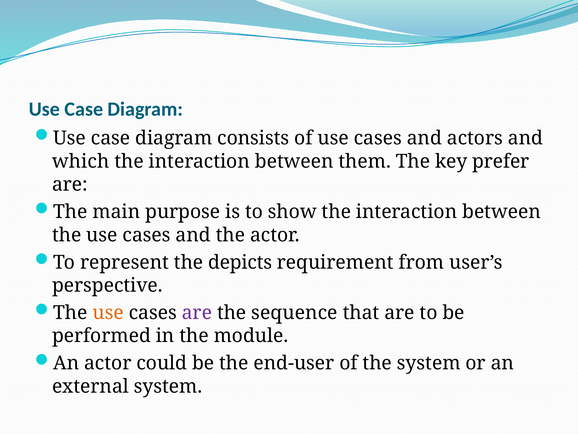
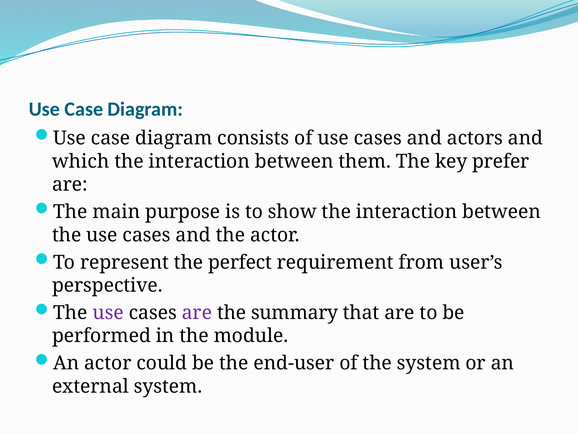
depicts: depicts -> perfect (240, 262)
use colour: orange -> purple (108, 312)
sequence: sequence -> summary (295, 312)
